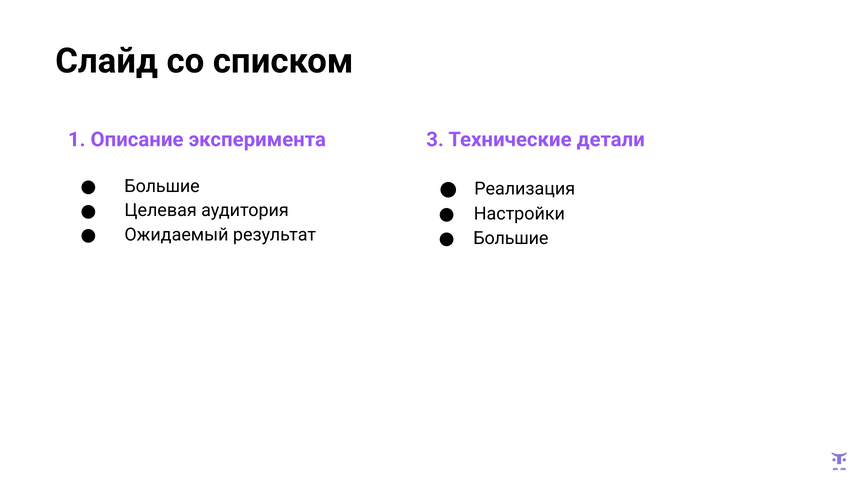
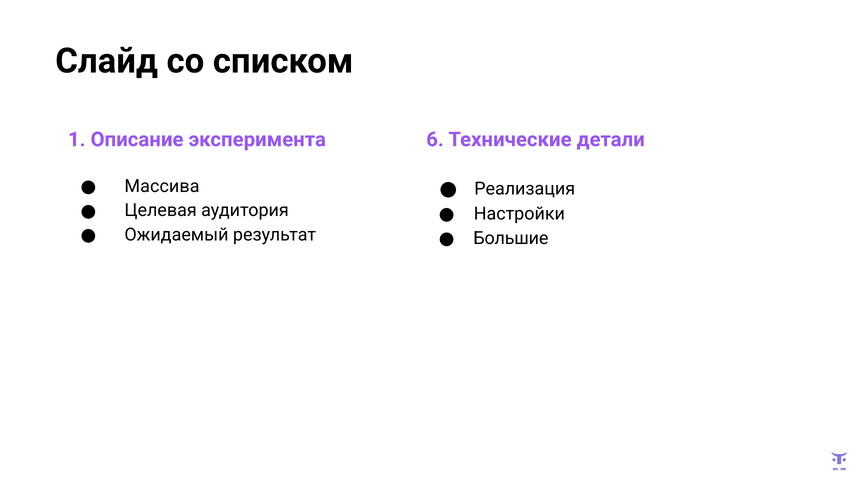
3: 3 -> 6 (435, 139)
Большие: Большие -> Массива (162, 186)
